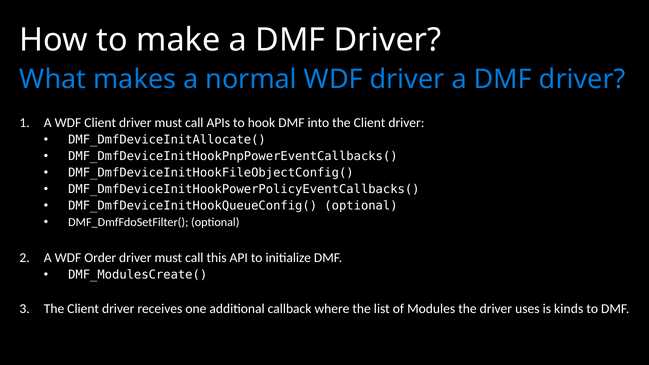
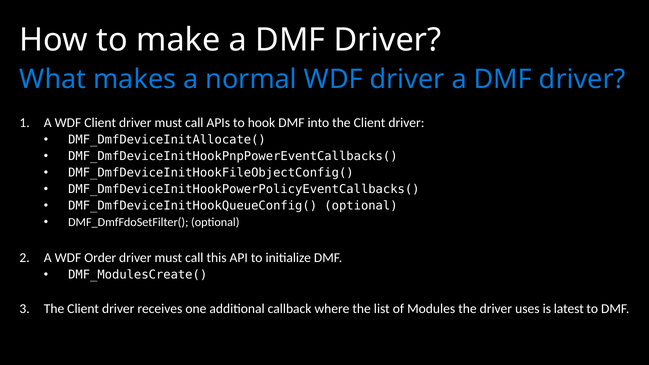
kinds: kinds -> latest (569, 309)
